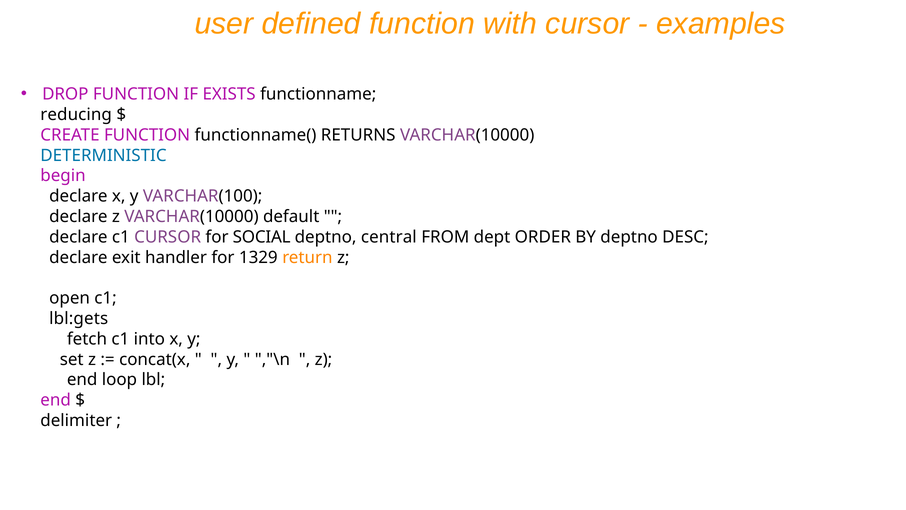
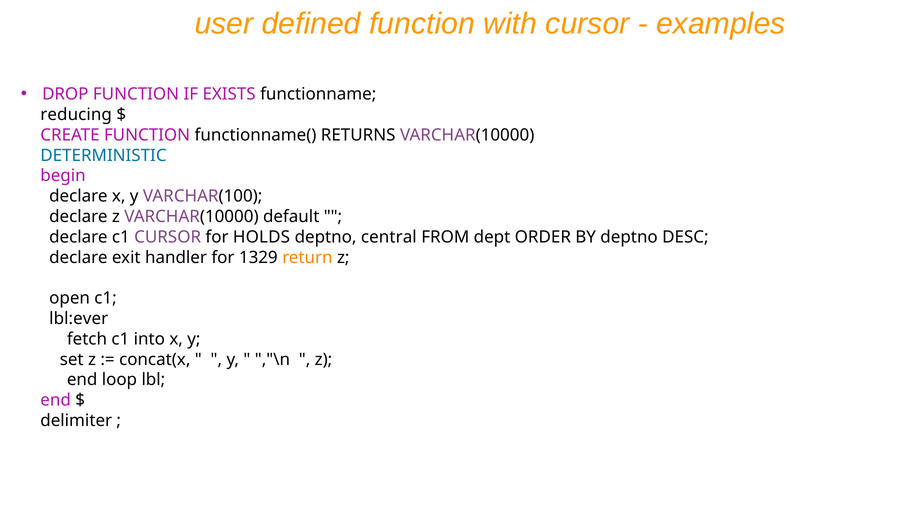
SOCIAL: SOCIAL -> HOLDS (261, 237)
lbl:gets: lbl:gets -> lbl:ever (79, 318)
